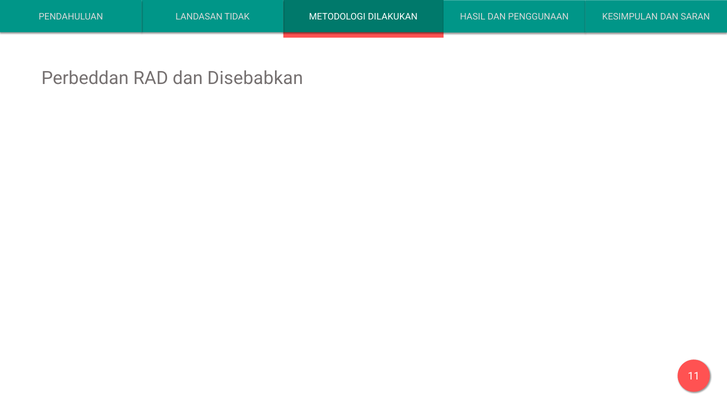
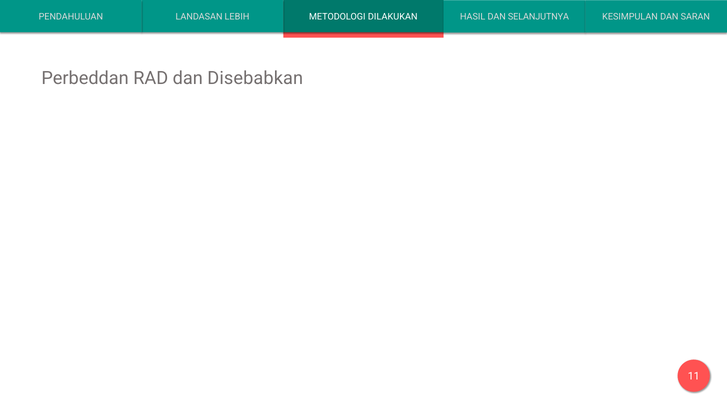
TIDAK: TIDAK -> LEBIH (237, 17)
PENGGUNAAN: PENGGUNAAN -> SELANJUTNYA (538, 17)
